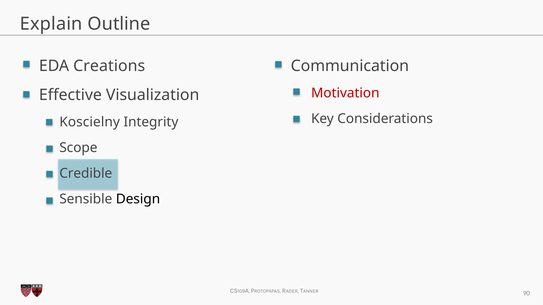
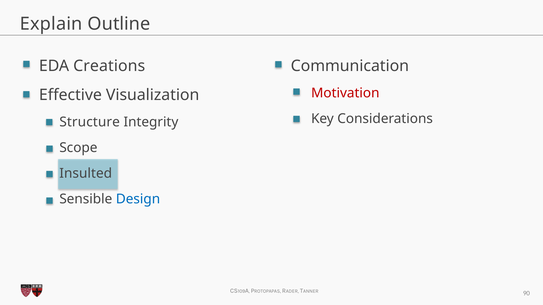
Koscielny: Koscielny -> Structure (90, 122)
Credible: Credible -> Insulted (86, 174)
Design colour: black -> blue (138, 199)
